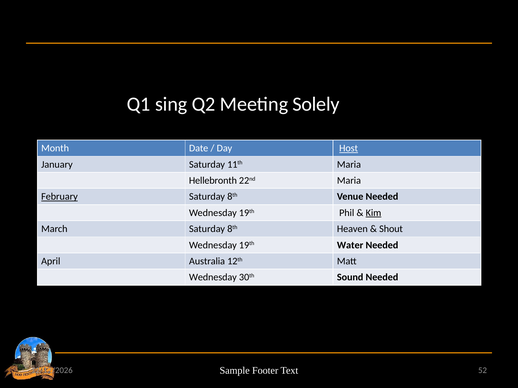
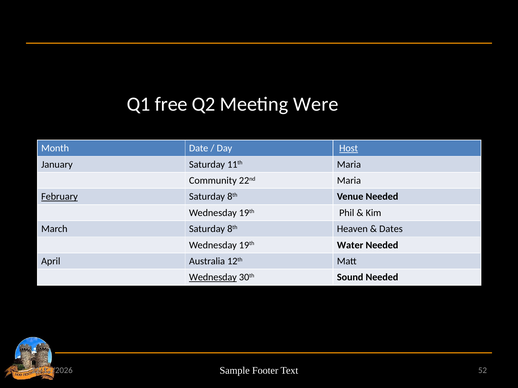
sing: sing -> free (171, 104)
Solely: Solely -> Were (316, 104)
Hellebronth: Hellebronth -> Community (213, 181)
Kim underline: present -> none (373, 213)
Shout: Shout -> Dates (391, 229)
Wednesday underline: none -> present (213, 278)
